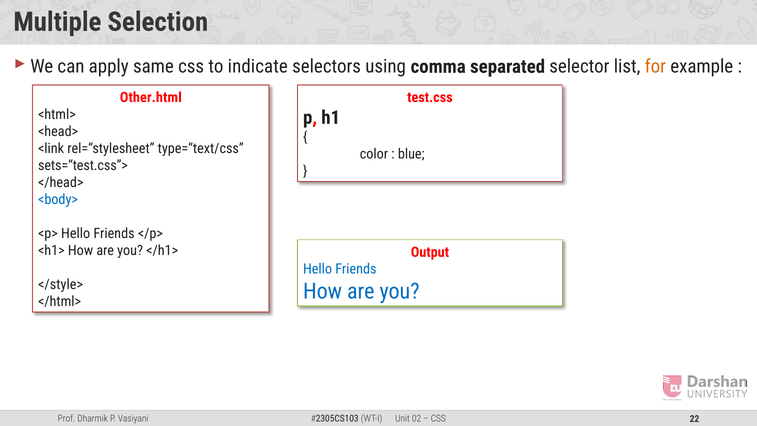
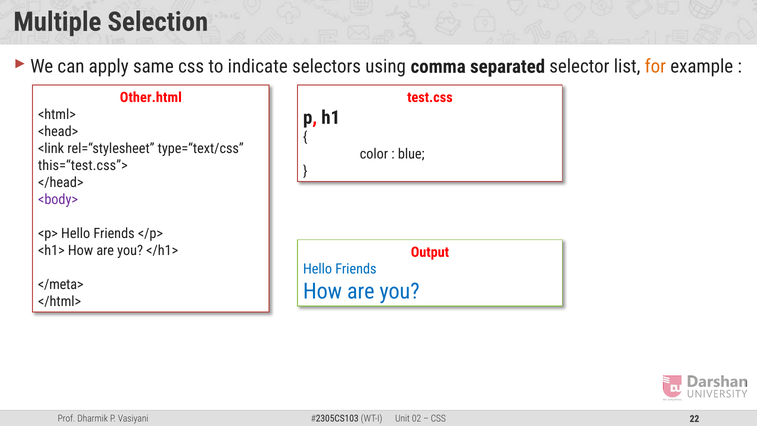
sets=“test.css”>: sets=“test.css”> -> this=“test.css”> (83, 165)
<body> colour: blue -> purple (58, 199)
</style>: </style> -> </meta> (61, 285)
